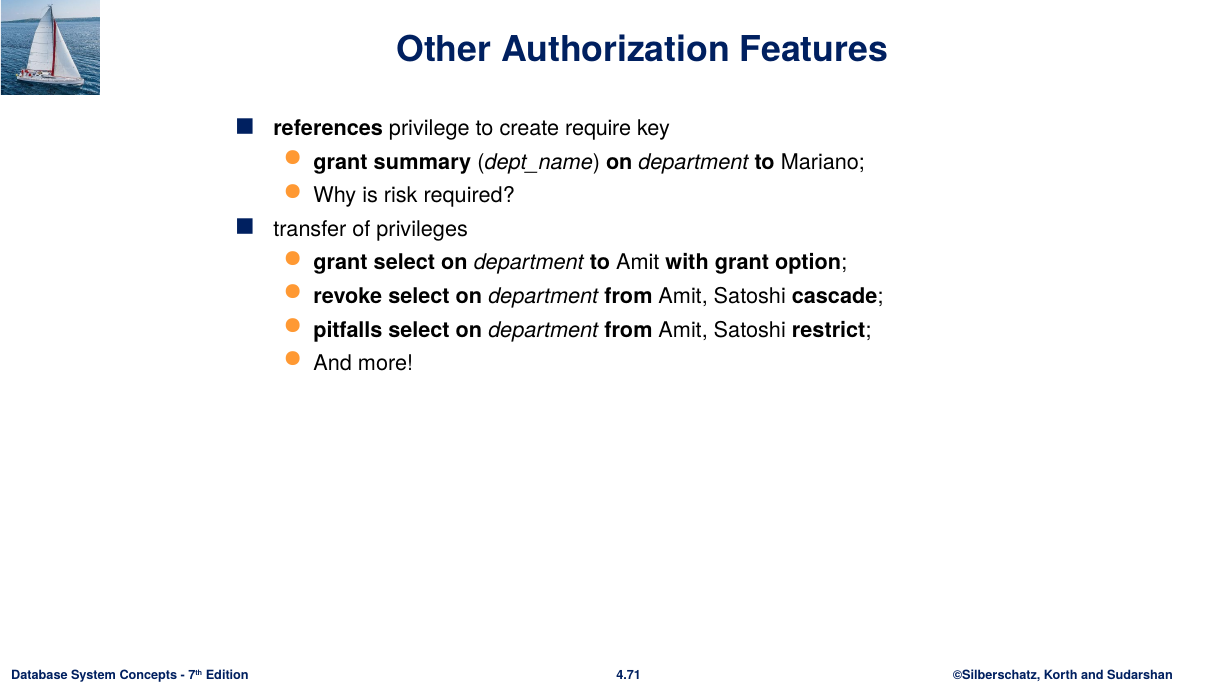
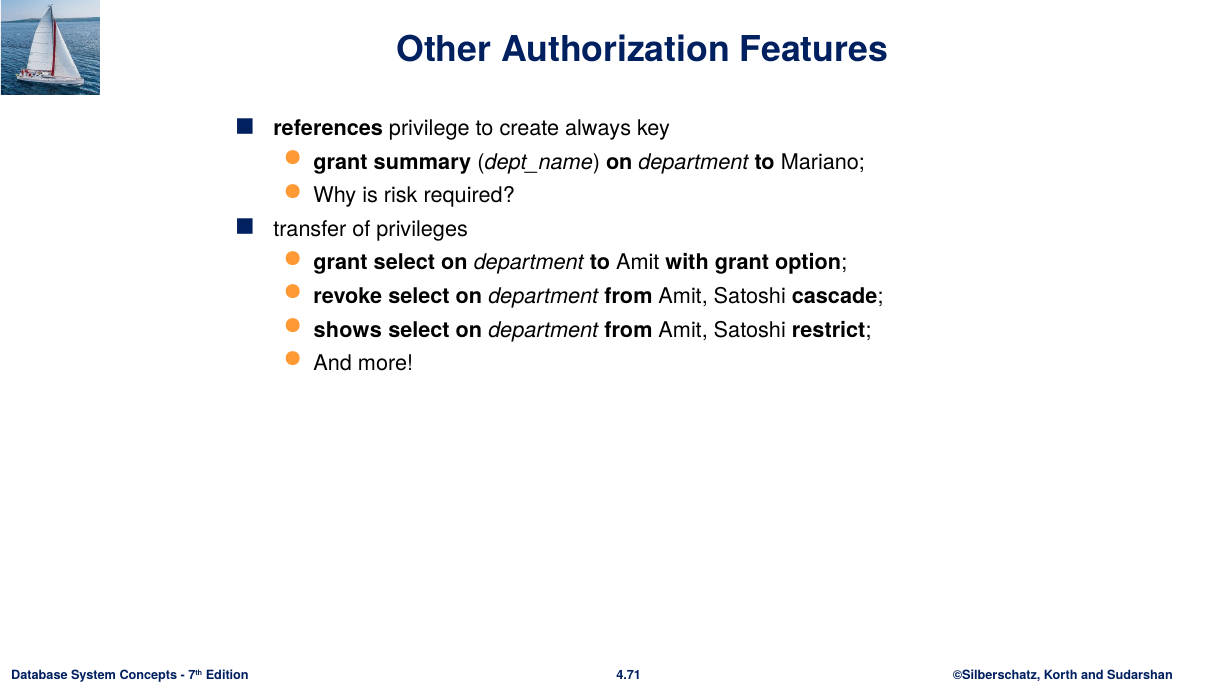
require: require -> always (598, 129)
pitfalls: pitfalls -> shows (348, 330)
